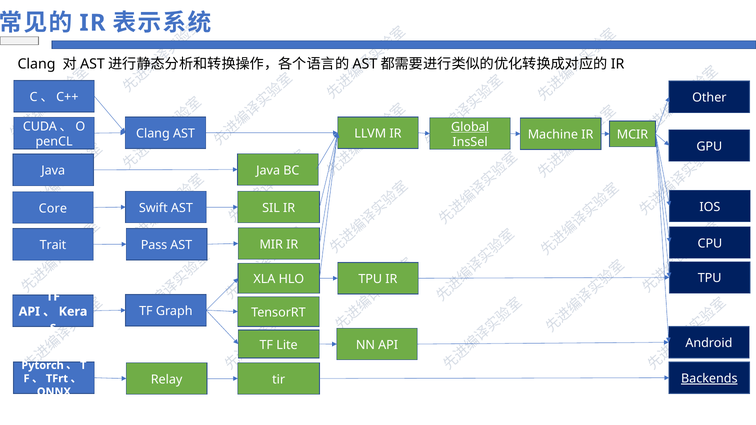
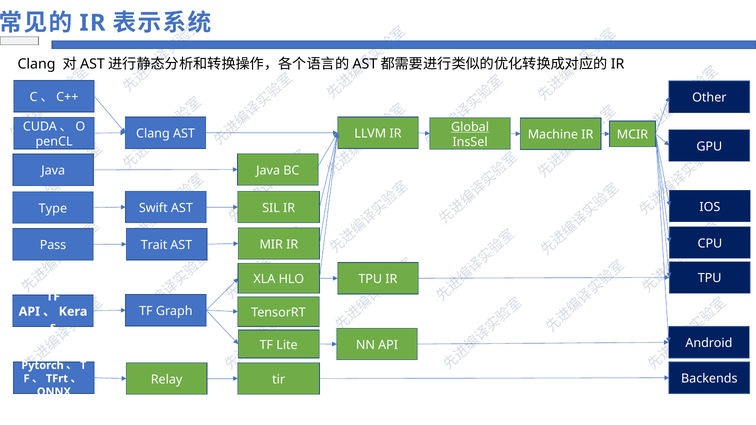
Core: Core -> Type (53, 208)
Pass: Pass -> Trait (154, 245)
Trait: Trait -> Pass (53, 245)
Backends underline: present -> none (709, 379)
